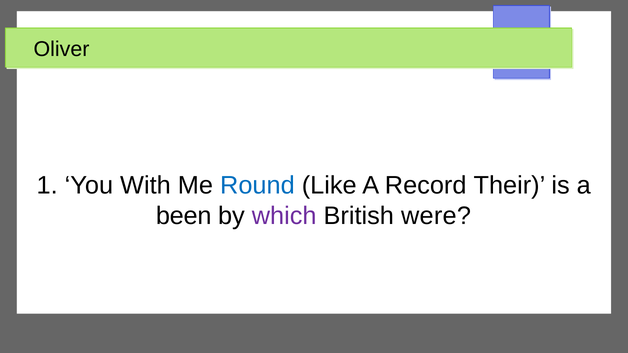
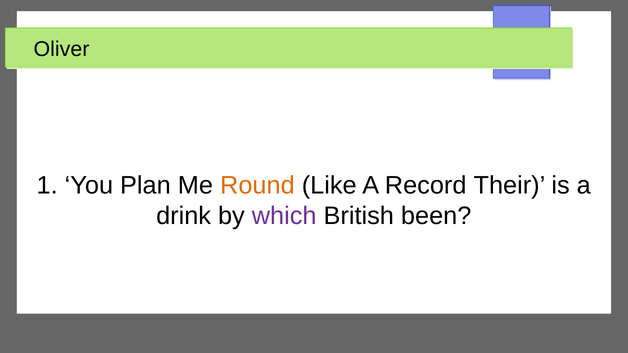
With: With -> Plan (145, 186)
Round colour: blue -> orange (257, 186)
been: been -> drink (184, 216)
were: were -> been (436, 216)
